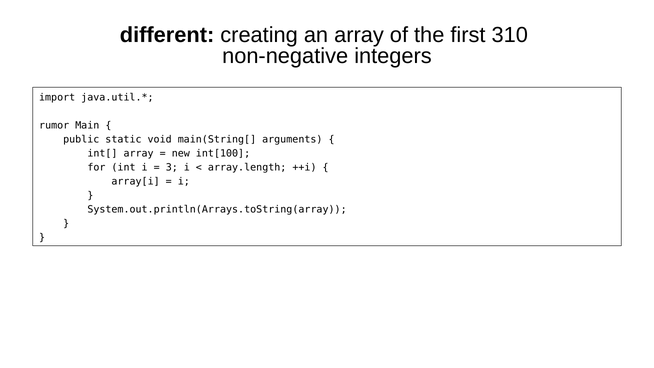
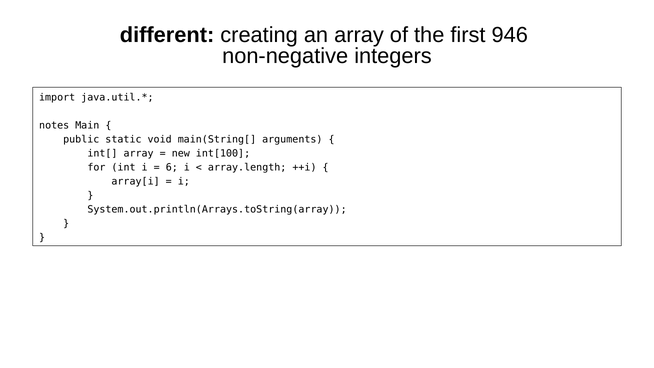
310: 310 -> 946 (510, 35)
rumor: rumor -> notes (54, 125)
3: 3 -> 6 (172, 167)
